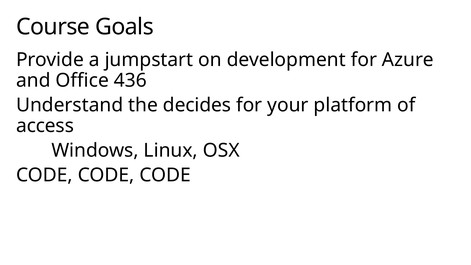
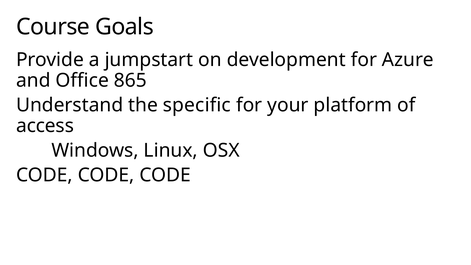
436: 436 -> 865 (130, 81)
decides: decides -> specific (197, 105)
